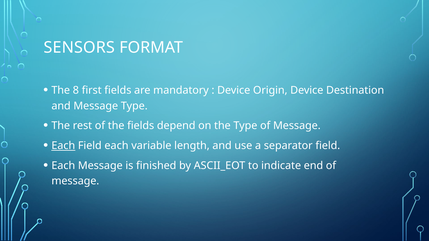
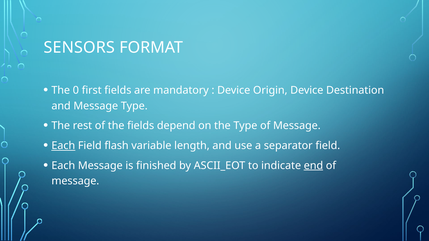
8: 8 -> 0 (76, 91)
Field each: each -> flash (117, 146)
end underline: none -> present (313, 166)
